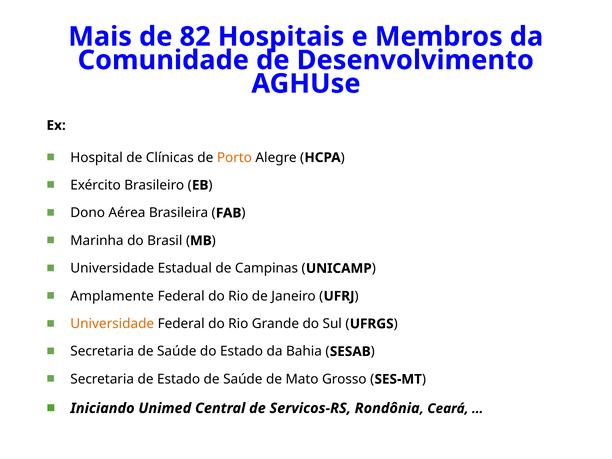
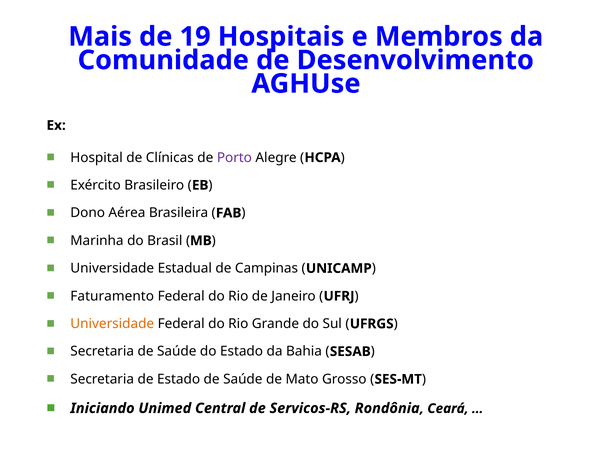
82: 82 -> 19 (195, 37)
Porto colour: orange -> purple (234, 158)
Amplamente: Amplamente -> Faturamento (112, 296)
